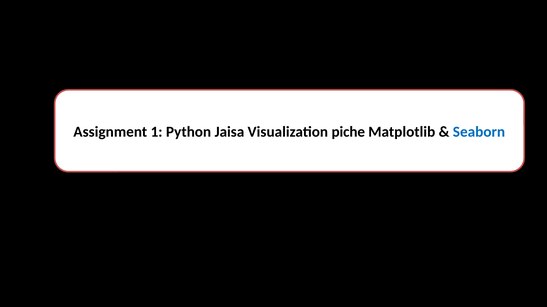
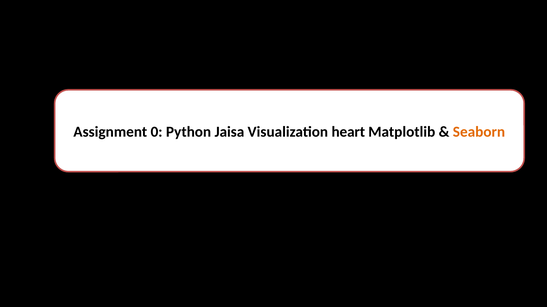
1: 1 -> 0 (157, 132)
piche: piche -> heart (348, 132)
Seaborn colour: blue -> orange (479, 132)
